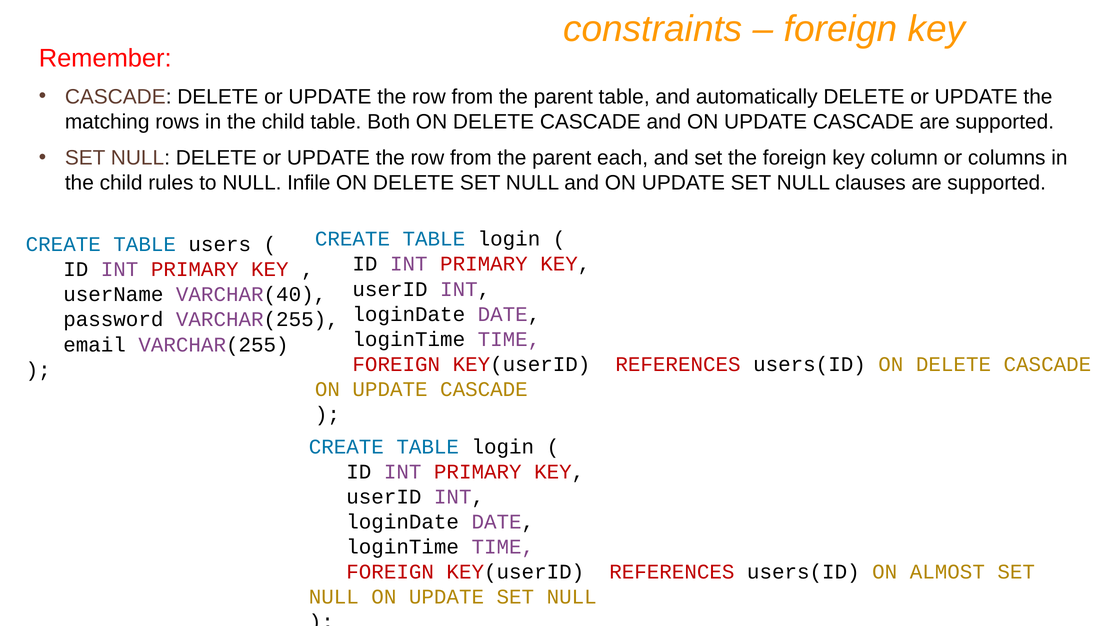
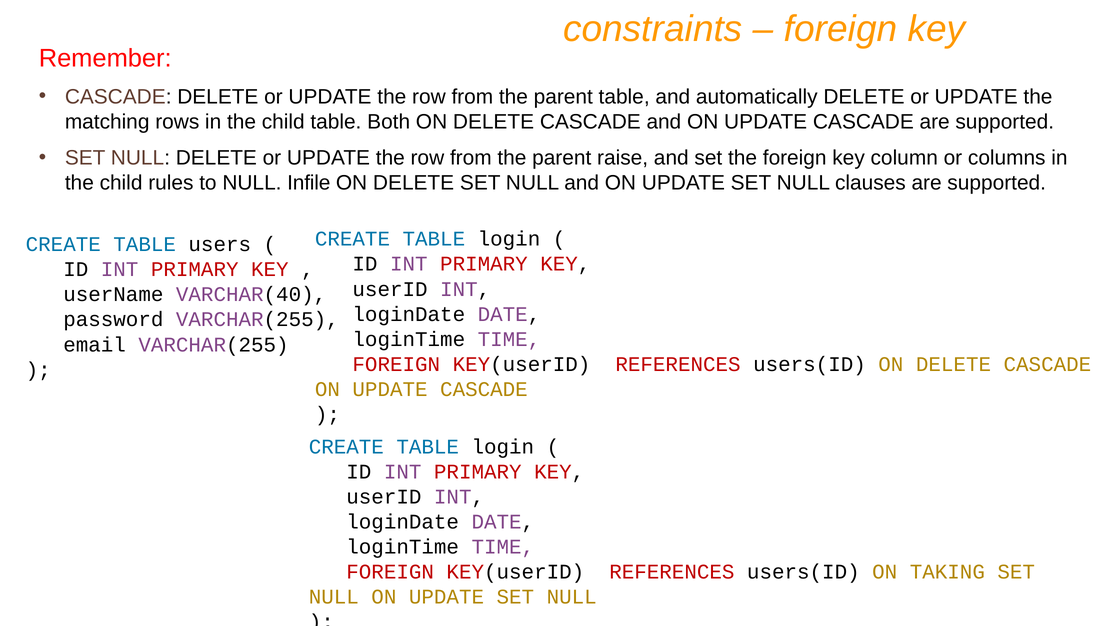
each: each -> raise (623, 158)
ALMOST: ALMOST -> TAKING (947, 572)
